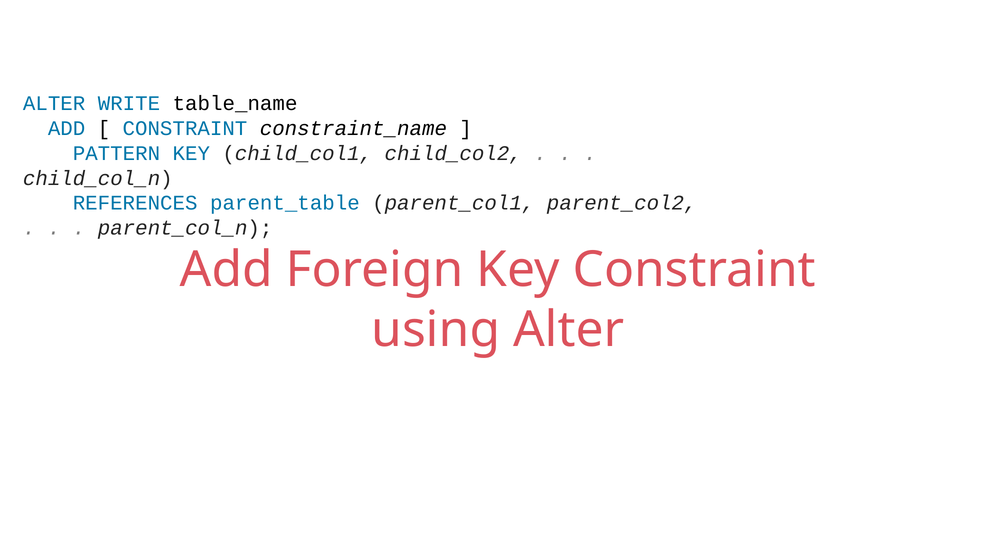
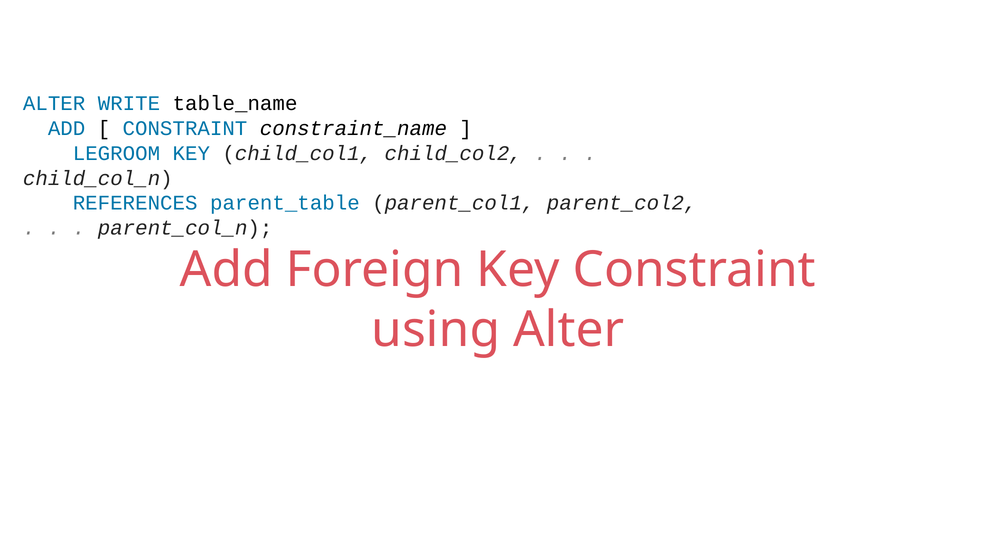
PATTERN: PATTERN -> LEGROOM (116, 153)
